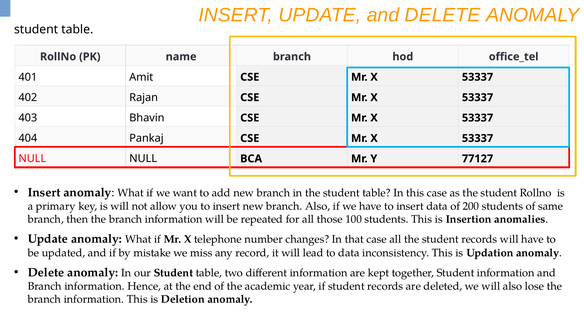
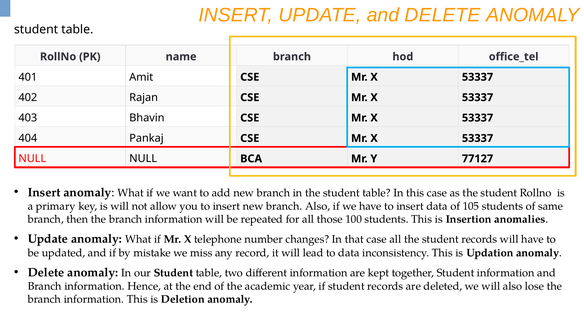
200: 200 -> 105 (471, 206)
